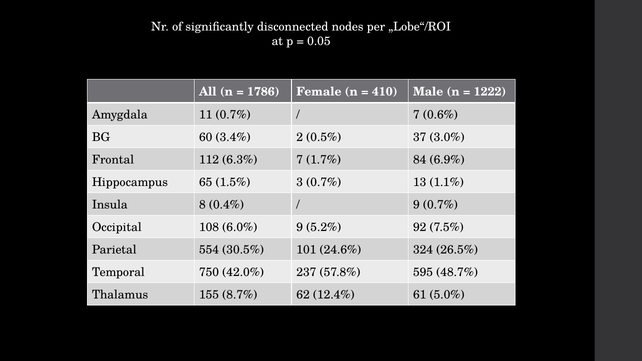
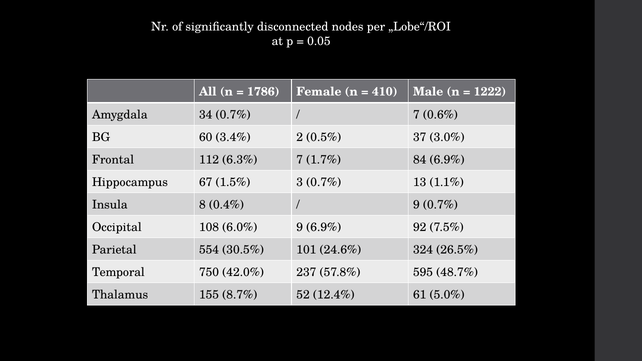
11: 11 -> 34 (206, 115)
65: 65 -> 67 (206, 182)
9 5.2%: 5.2% -> 6.9% (324, 227)
62: 62 -> 52 (303, 295)
